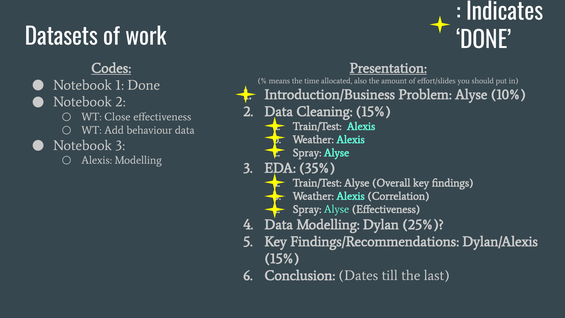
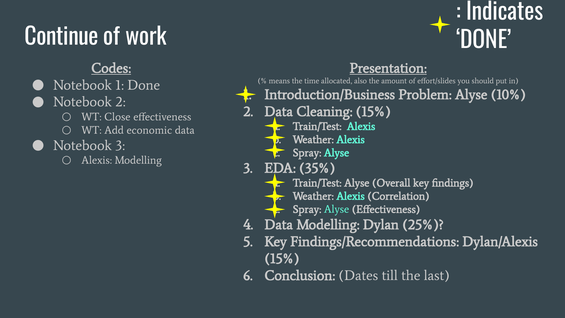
Datasets: Datasets -> Continue (61, 37)
behaviour: behaviour -> economic (149, 130)
